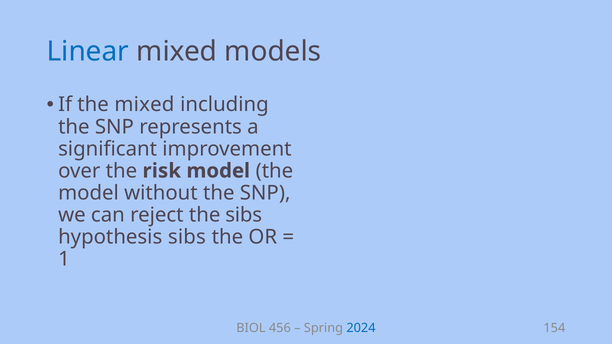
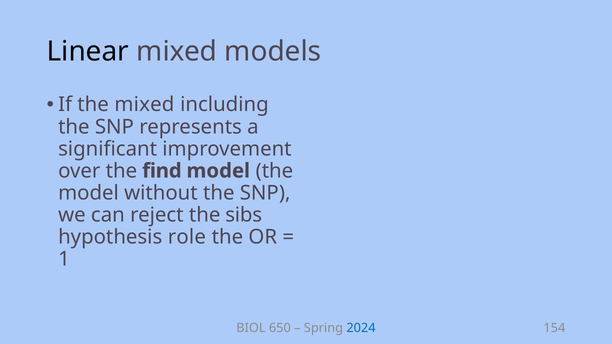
Linear colour: blue -> black (88, 51)
risk: risk -> find (162, 171)
hypothesis sibs: sibs -> role (187, 237)
456: 456 -> 650 (280, 328)
